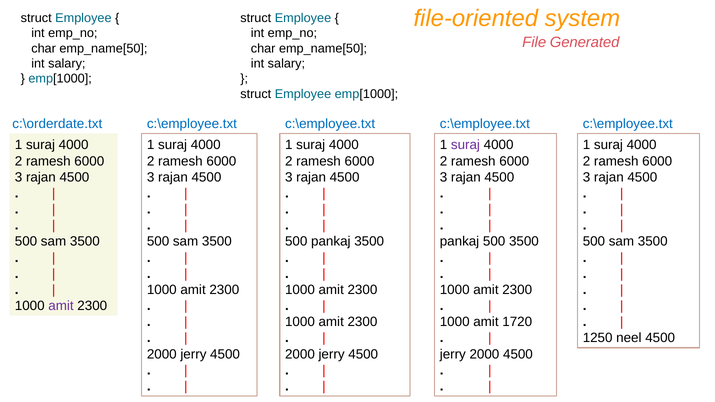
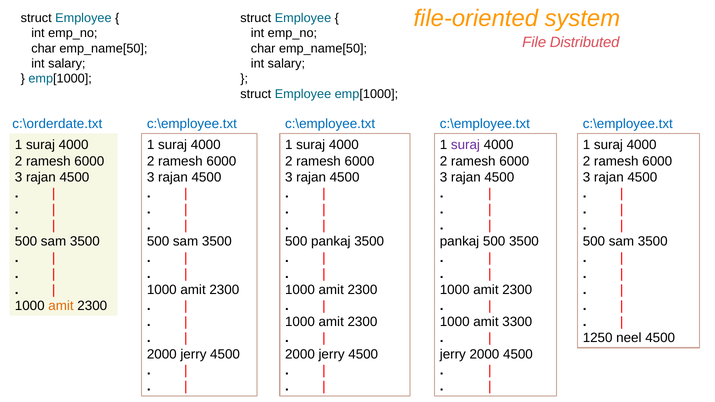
Generated: Generated -> Distributed (585, 43)
amit colour: purple -> orange (61, 306)
1720: 1720 -> 3300 (517, 322)
